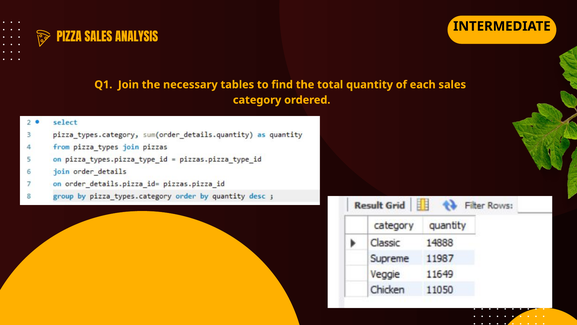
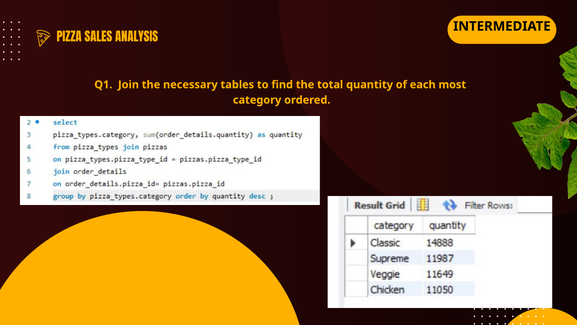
each sales: sales -> most (452, 85)
